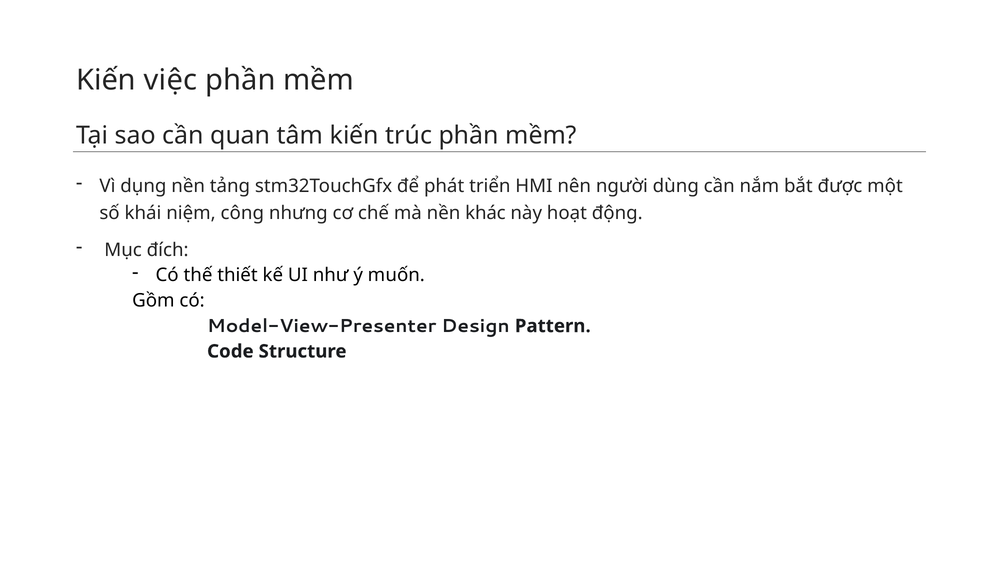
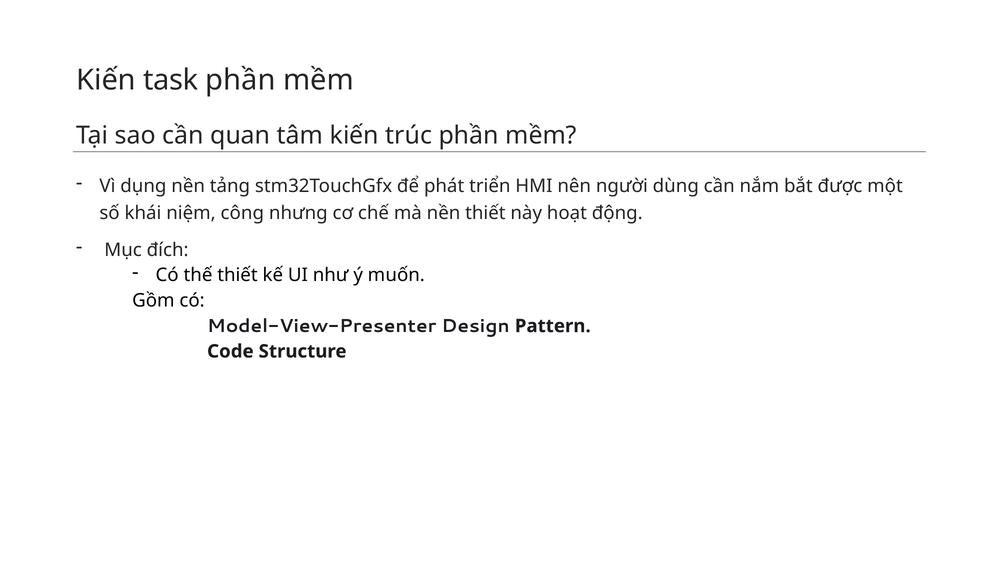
việc: việc -> task (171, 80)
nền khác: khác -> thiết (485, 213)
